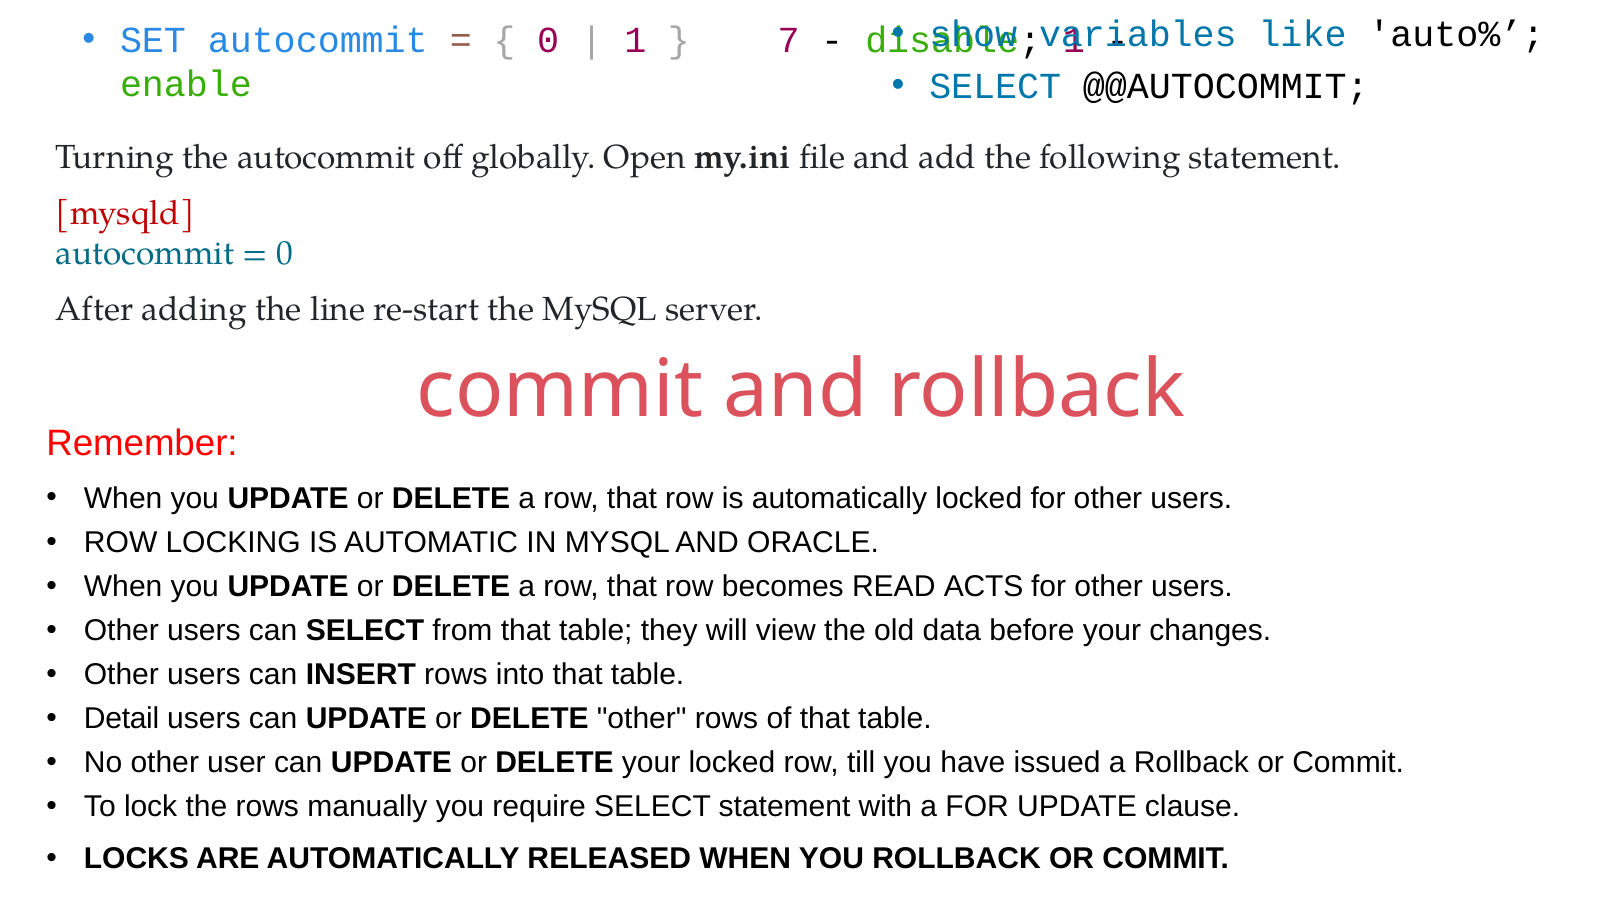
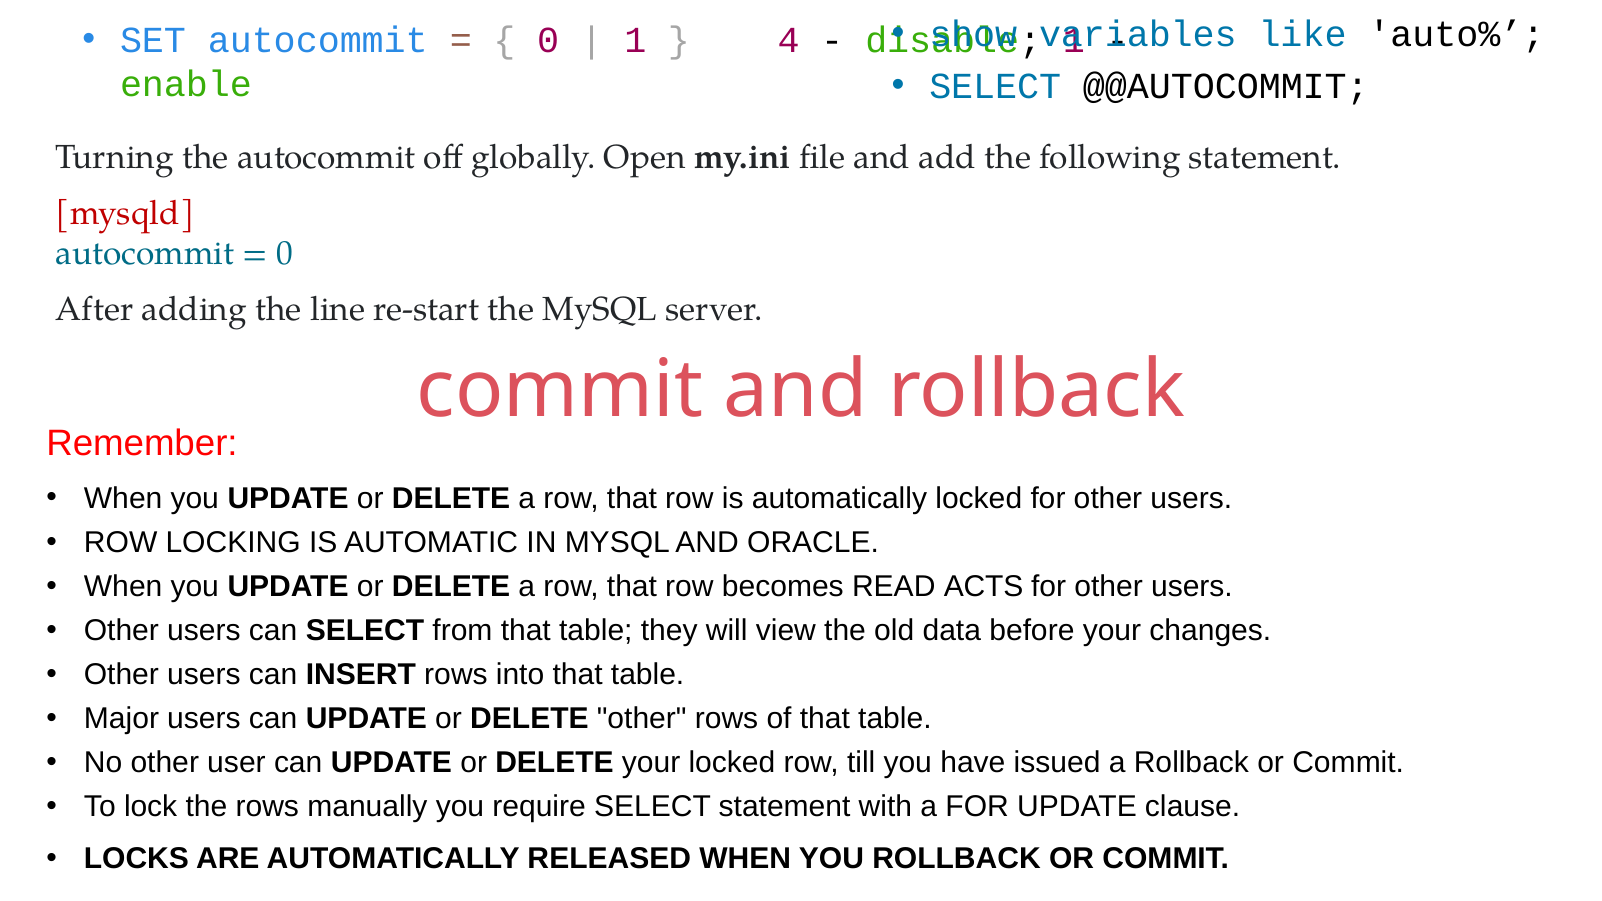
7: 7 -> 4 (789, 40)
Detail: Detail -> Major (121, 719)
